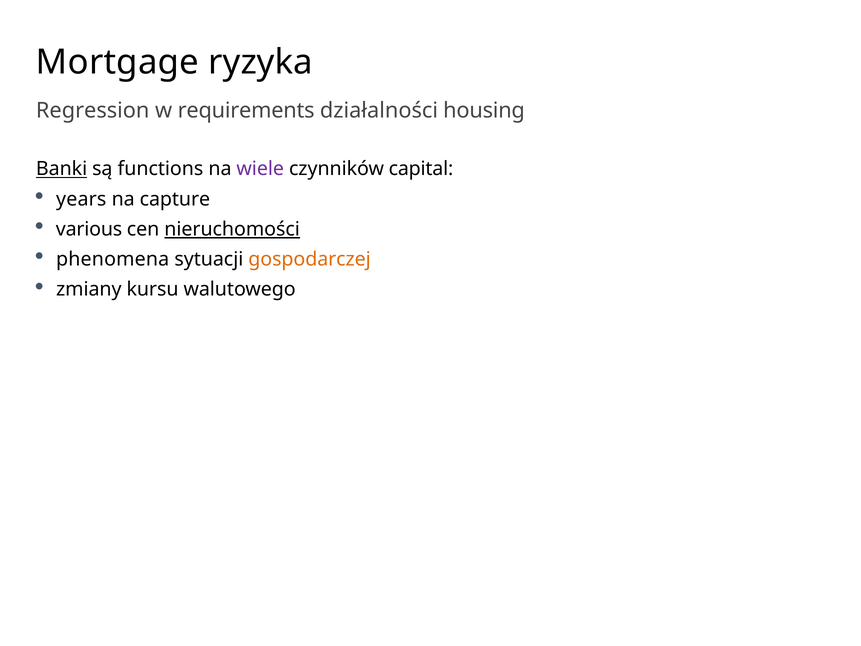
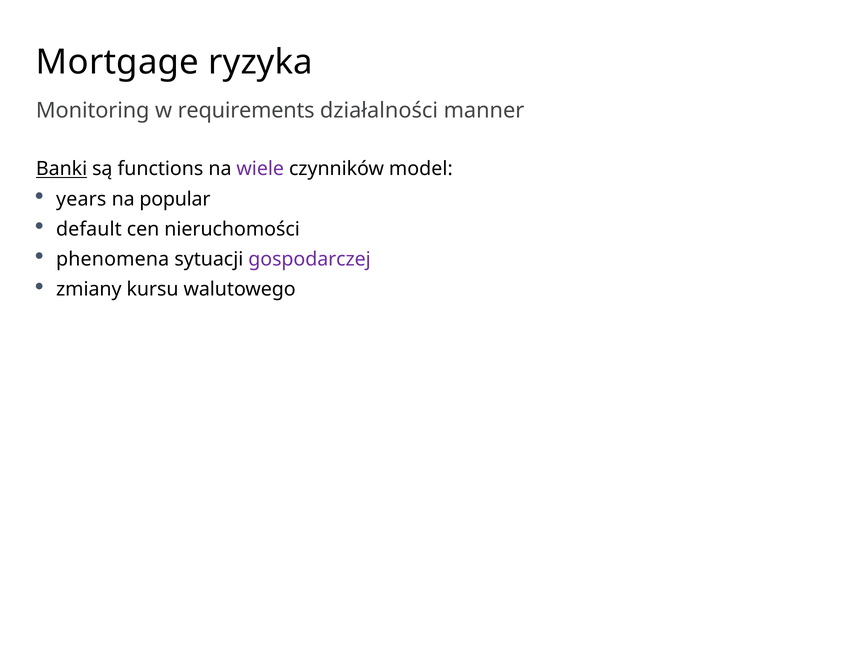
Regression: Regression -> Monitoring (93, 111)
housing: housing -> manner (484, 111)
capital: capital -> model (421, 169)
capture: capture -> popular (175, 199)
various: various -> default (89, 229)
nieruchomości underline: present -> none (232, 229)
gospodarczej colour: orange -> purple (310, 259)
